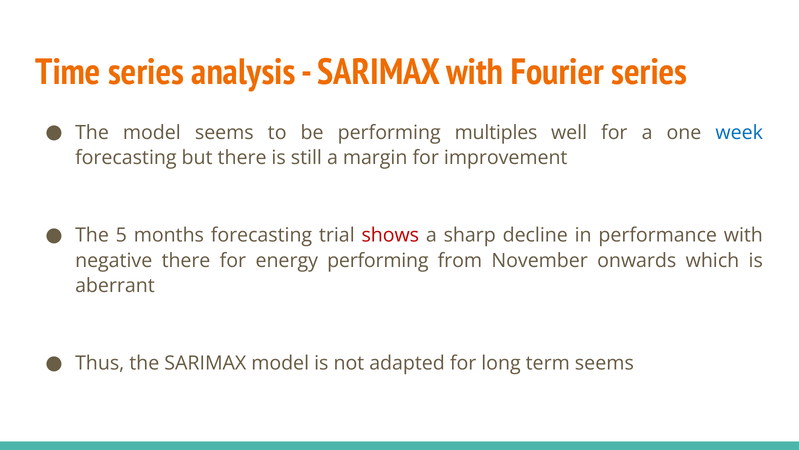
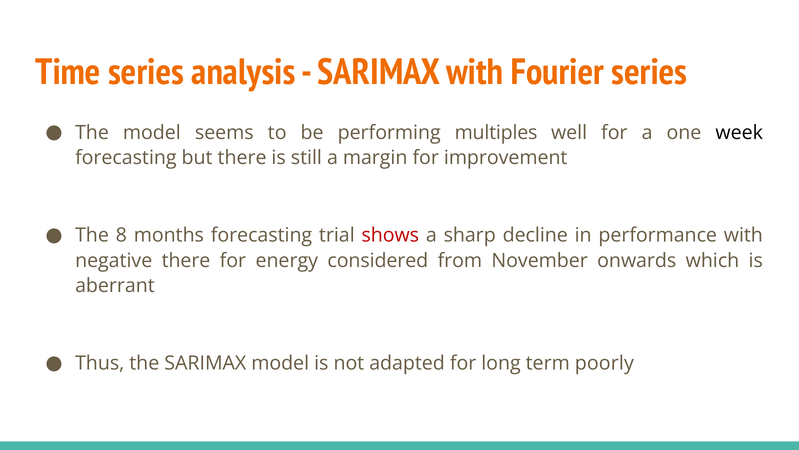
week colour: blue -> black (739, 132)
5: 5 -> 8 (121, 235)
energy performing: performing -> considered (378, 260)
term seems: seems -> poorly (604, 363)
